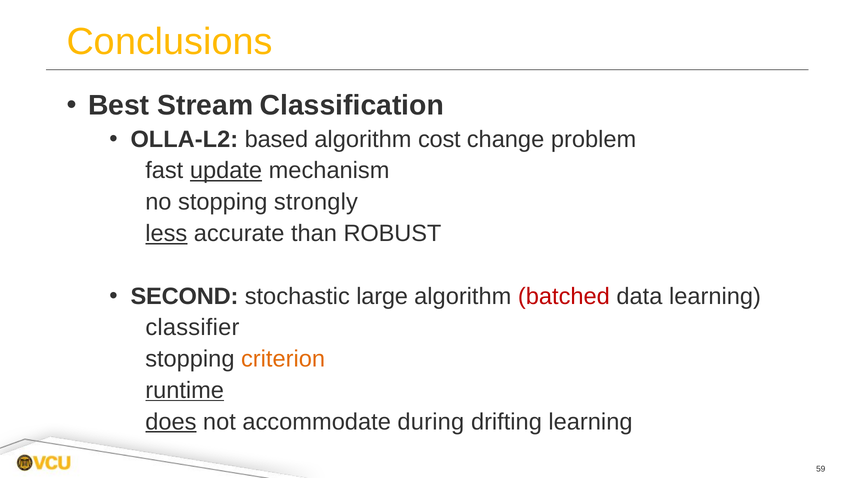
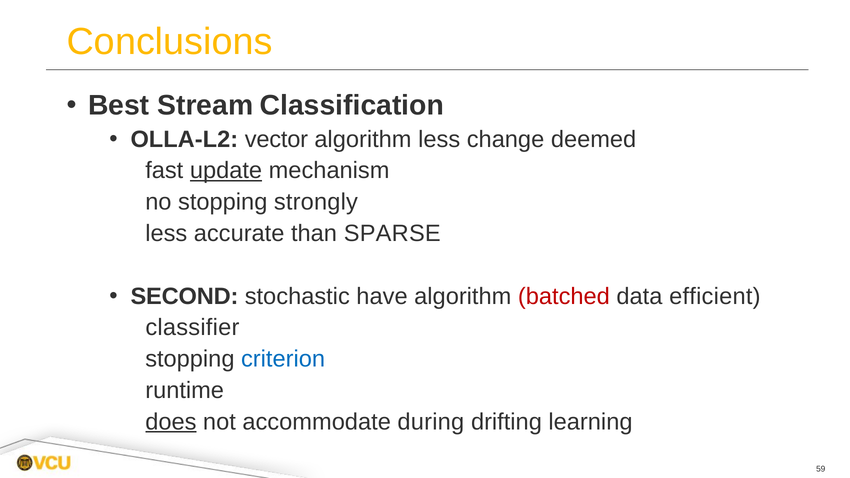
based: based -> vector (276, 139)
algorithm cost: cost -> less (439, 139)
problem: problem -> deemed (594, 139)
less underline: present -> none (166, 234)
ROBUST: ROBUST -> SPARSE (392, 234)
large: large -> have (382, 296)
data learning: learning -> efficient (715, 296)
criterion colour: orange -> blue (283, 359)
runtime underline: present -> none (185, 390)
